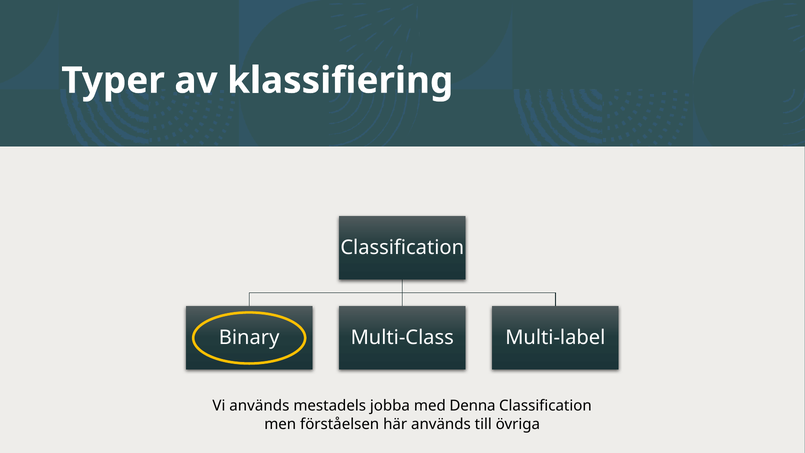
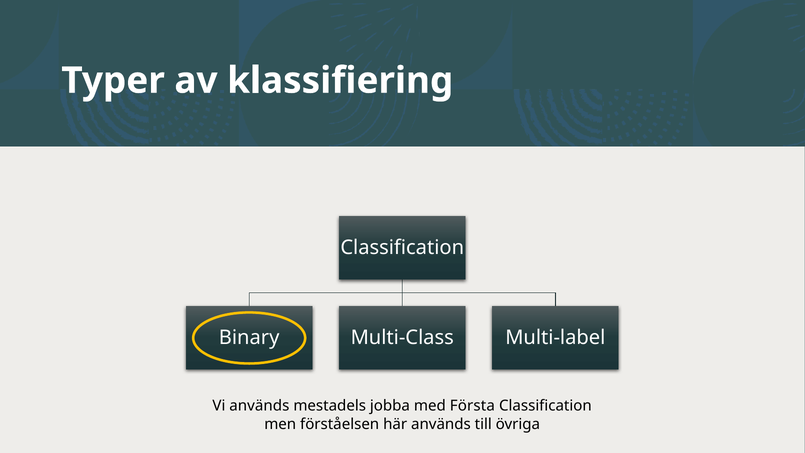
Denna: Denna -> Första (472, 406)
